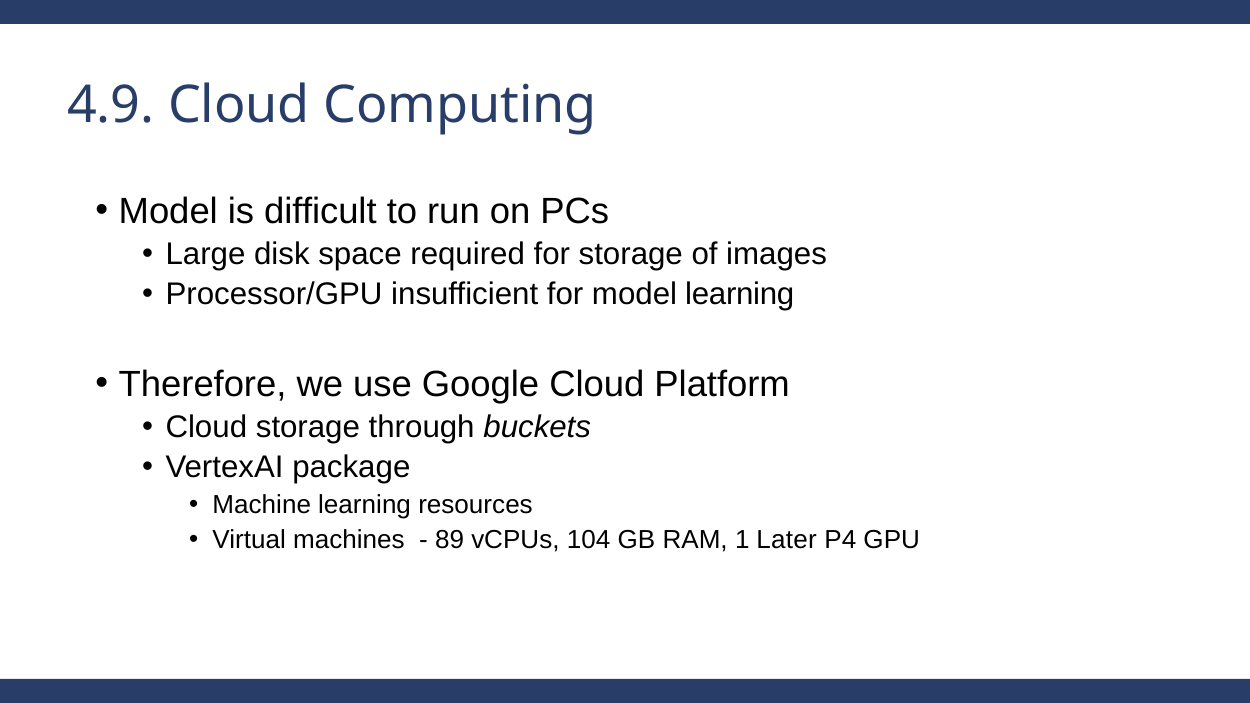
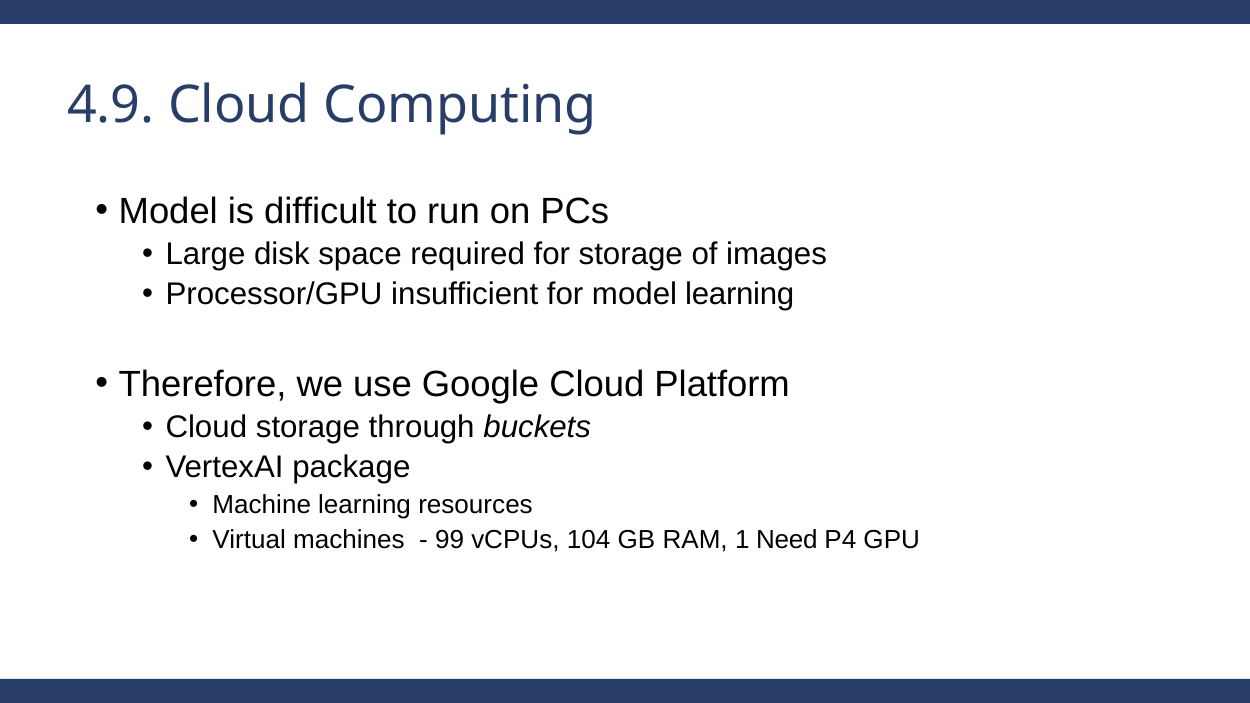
89: 89 -> 99 (450, 540)
Later: Later -> Need (787, 540)
